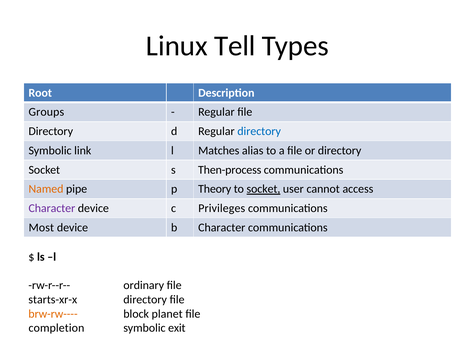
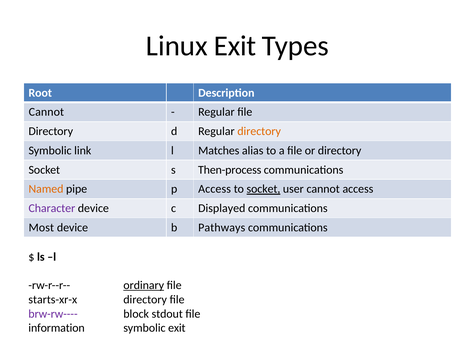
Linux Tell: Tell -> Exit (235, 46)
Groups: Groups -> Cannot (46, 112)
directory colour: blue -> orange (259, 131)
p Theory: Theory -> Access (215, 189)
Privileges: Privileges -> Displayed (222, 208)
b Character: Character -> Pathways (222, 228)
ordinary underline: none -> present (144, 285)
brw-rw---- colour: orange -> purple (53, 314)
planet: planet -> stdout (167, 314)
completion: completion -> information (57, 328)
